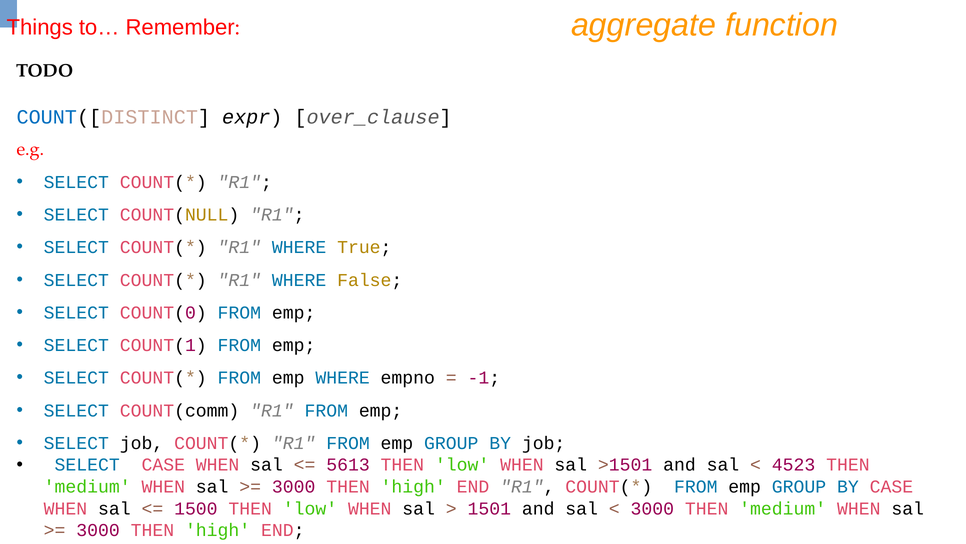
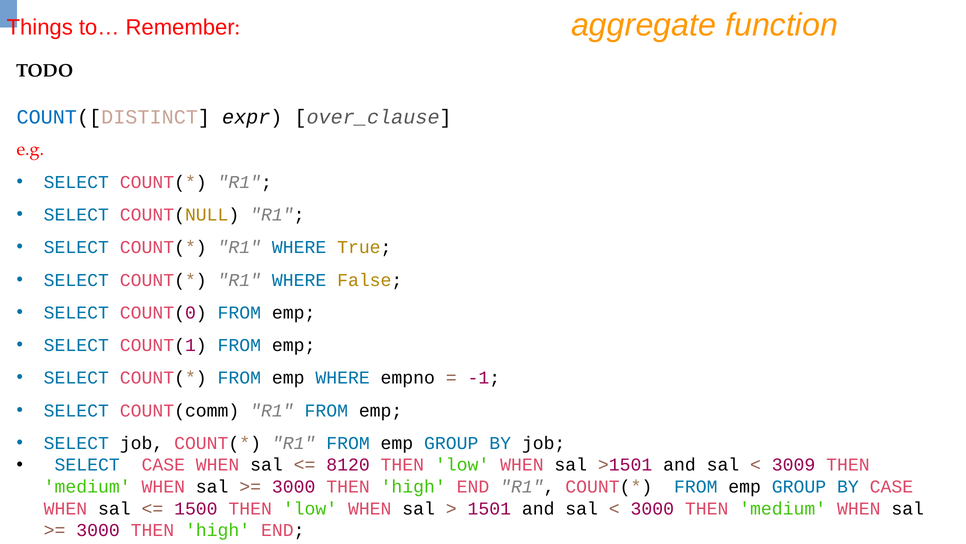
5613: 5613 -> 8120 (348, 464)
4523: 4523 -> 3009 (794, 464)
